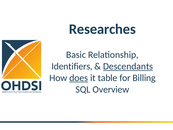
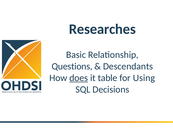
Identifiers: Identifiers -> Questions (72, 66)
Descendants underline: present -> none (128, 66)
Billing: Billing -> Using (144, 78)
Overview: Overview -> Decisions (111, 89)
